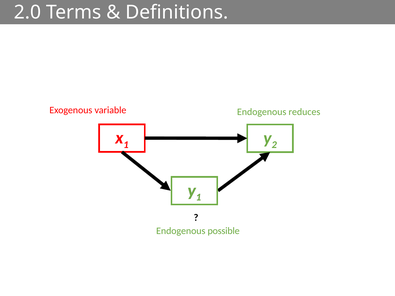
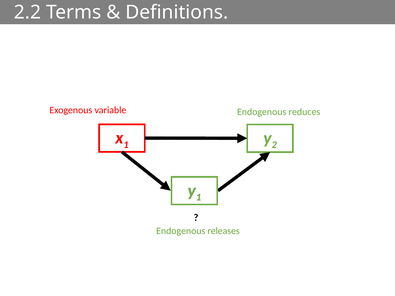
2.0: 2.0 -> 2.2 (28, 12)
possible: possible -> releases (224, 231)
